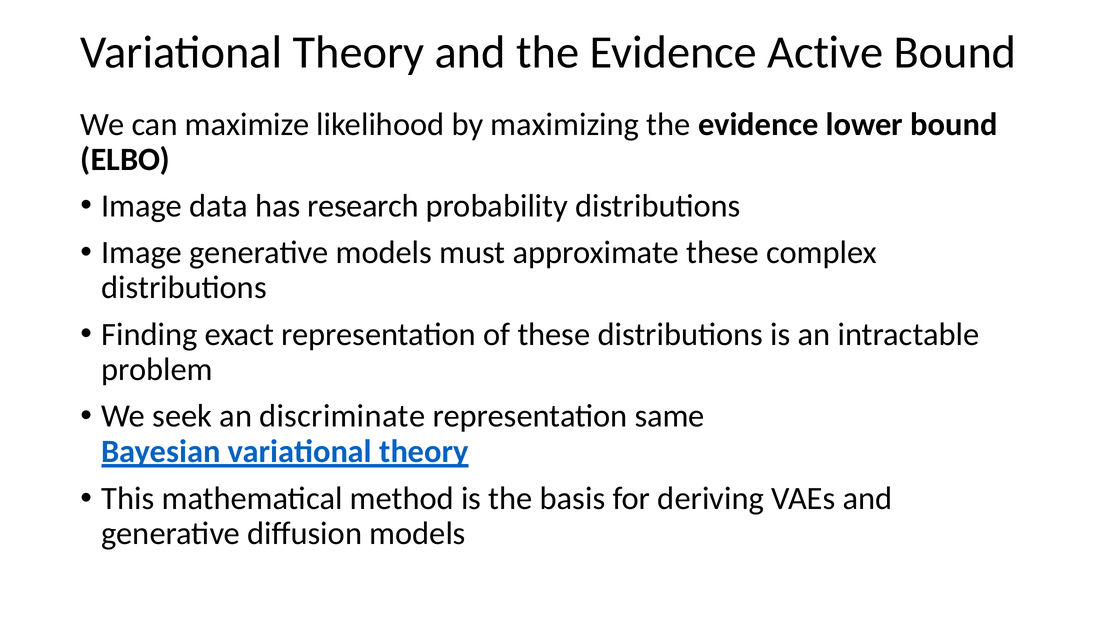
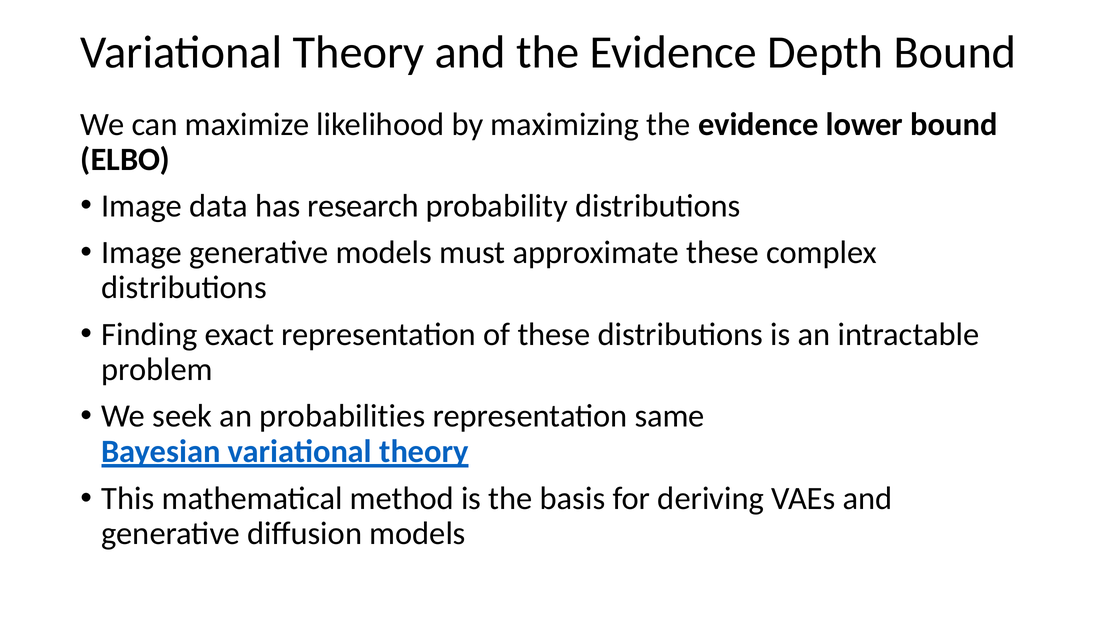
Active: Active -> Depth (825, 52)
discriminate: discriminate -> probabilities (342, 416)
